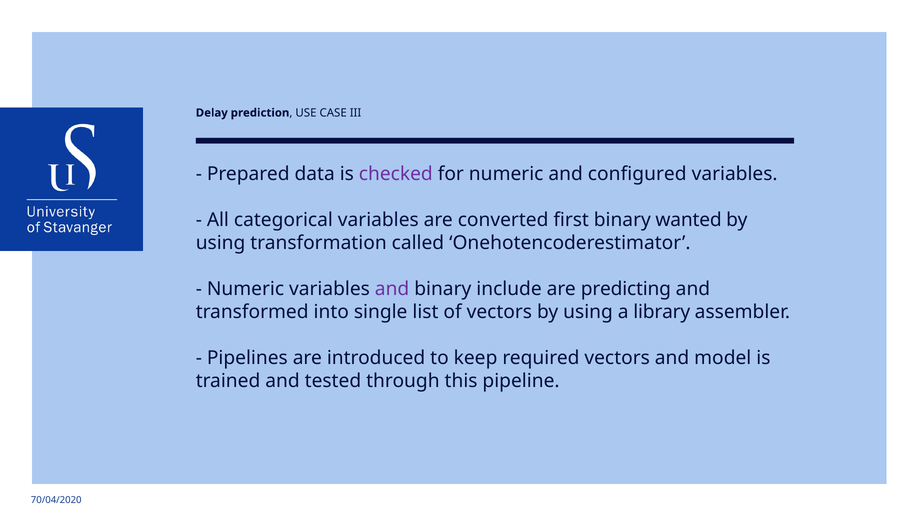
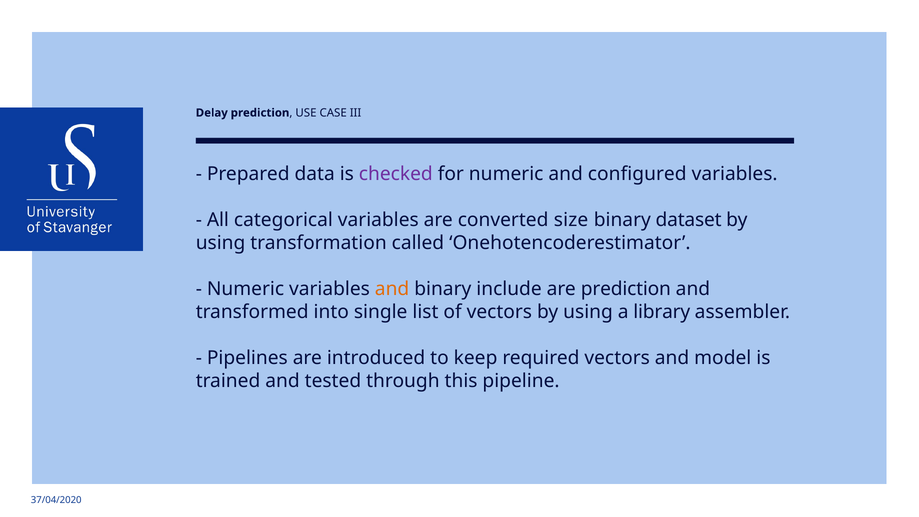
first: first -> size (571, 220)
wanted: wanted -> dataset (689, 220)
and colour: purple -> orange (392, 289)
are predicting: predicting -> prediction (626, 289)
70/04/2020: 70/04/2020 -> 37/04/2020 (56, 500)
